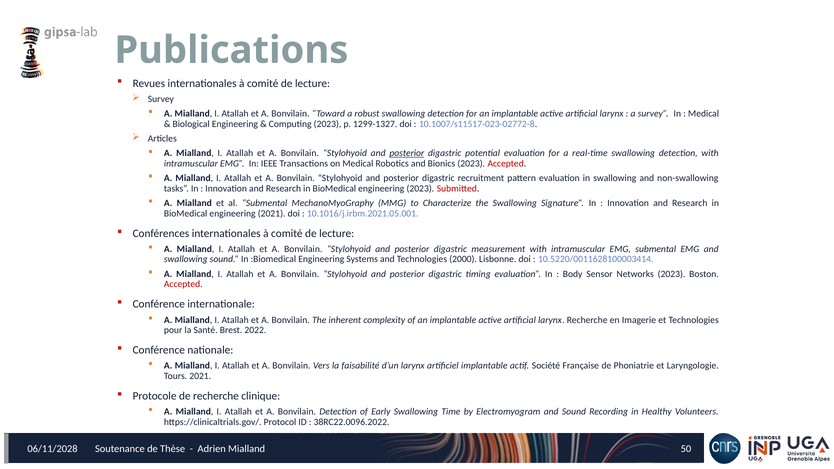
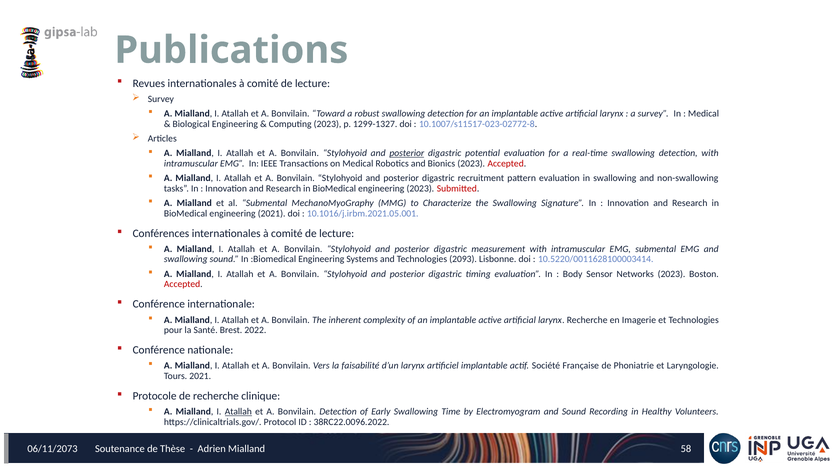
2000: 2000 -> 2093 (463, 259)
Atallah underline: none -> present (238, 412)
06/11/2028: 06/11/2028 -> 06/11/2073 (53, 449)
50: 50 -> 58 (686, 449)
